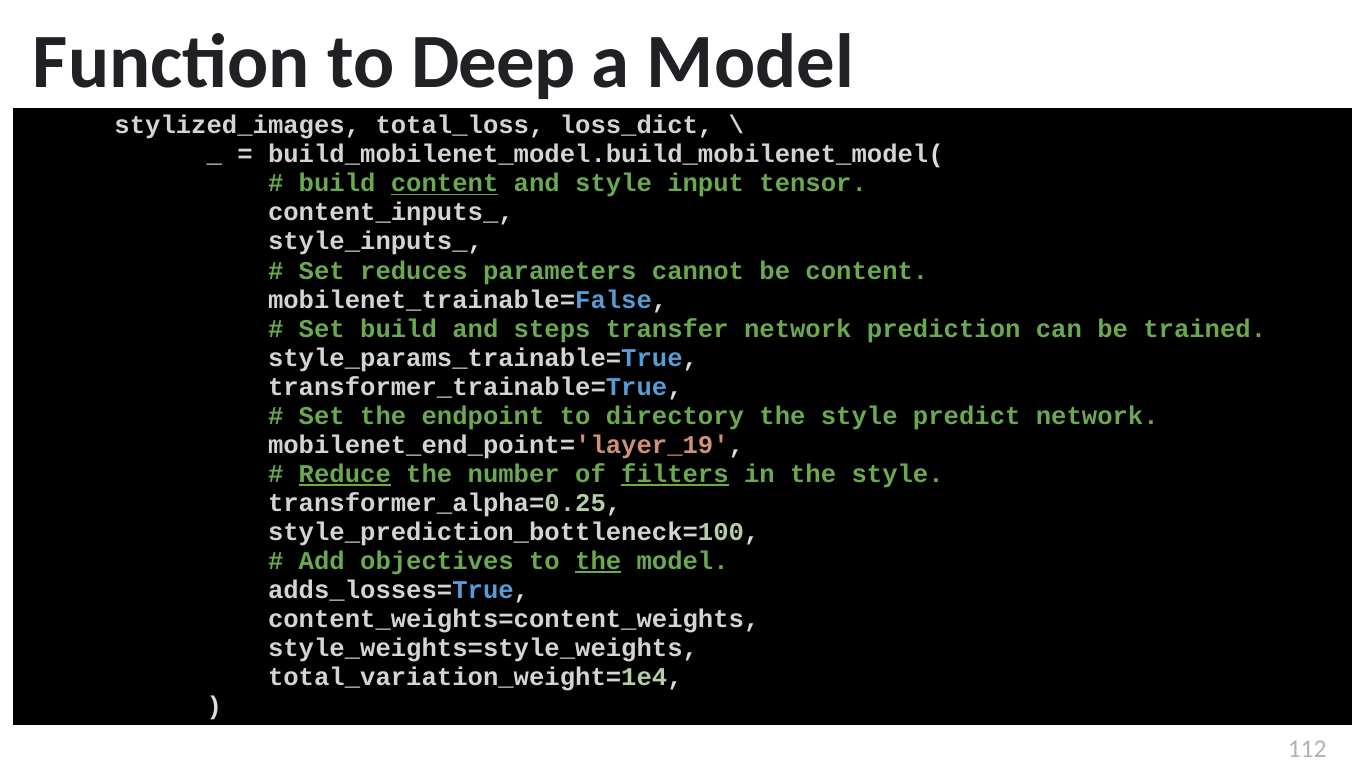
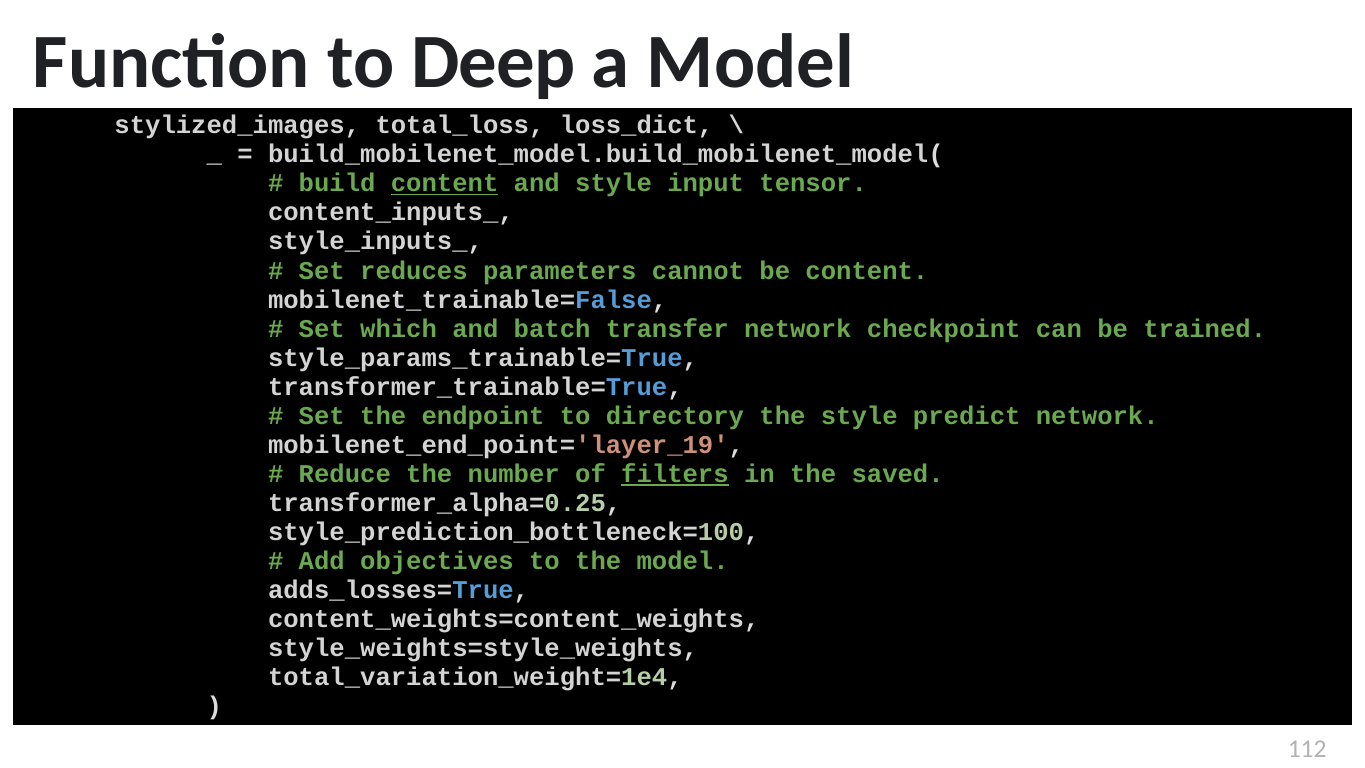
Set build: build -> which (399, 329)
steps: steps -> batch (552, 329)
prediction: prediction -> checkpoint (944, 329)
Reduce underline: present -> none (345, 474)
in the style: style -> saved (898, 474)
the underline: present -> none (598, 561)
